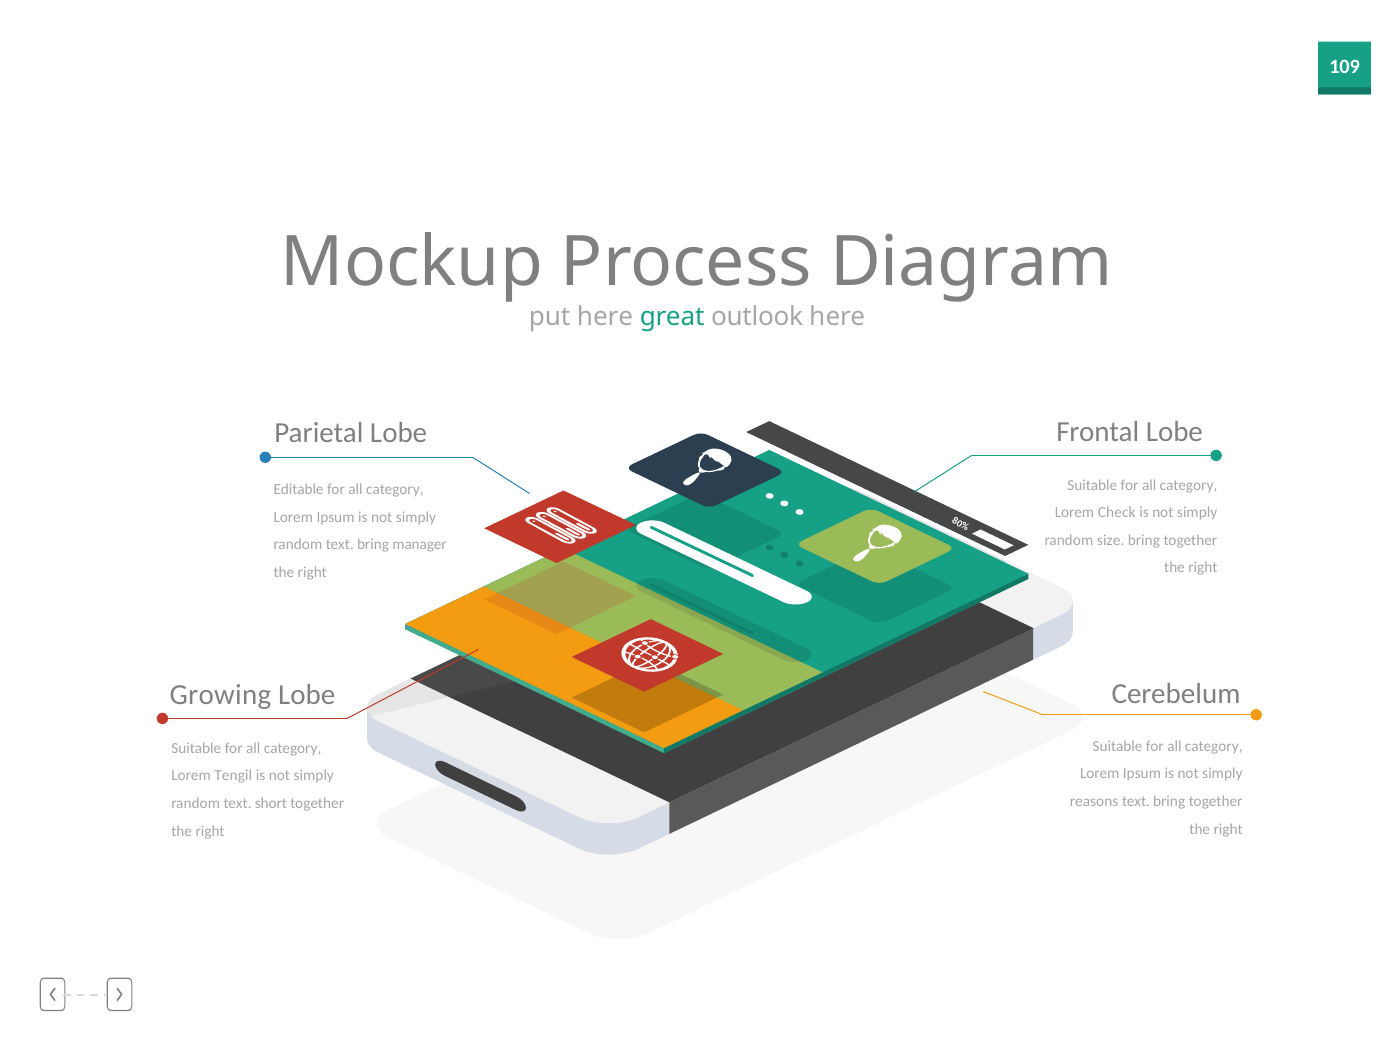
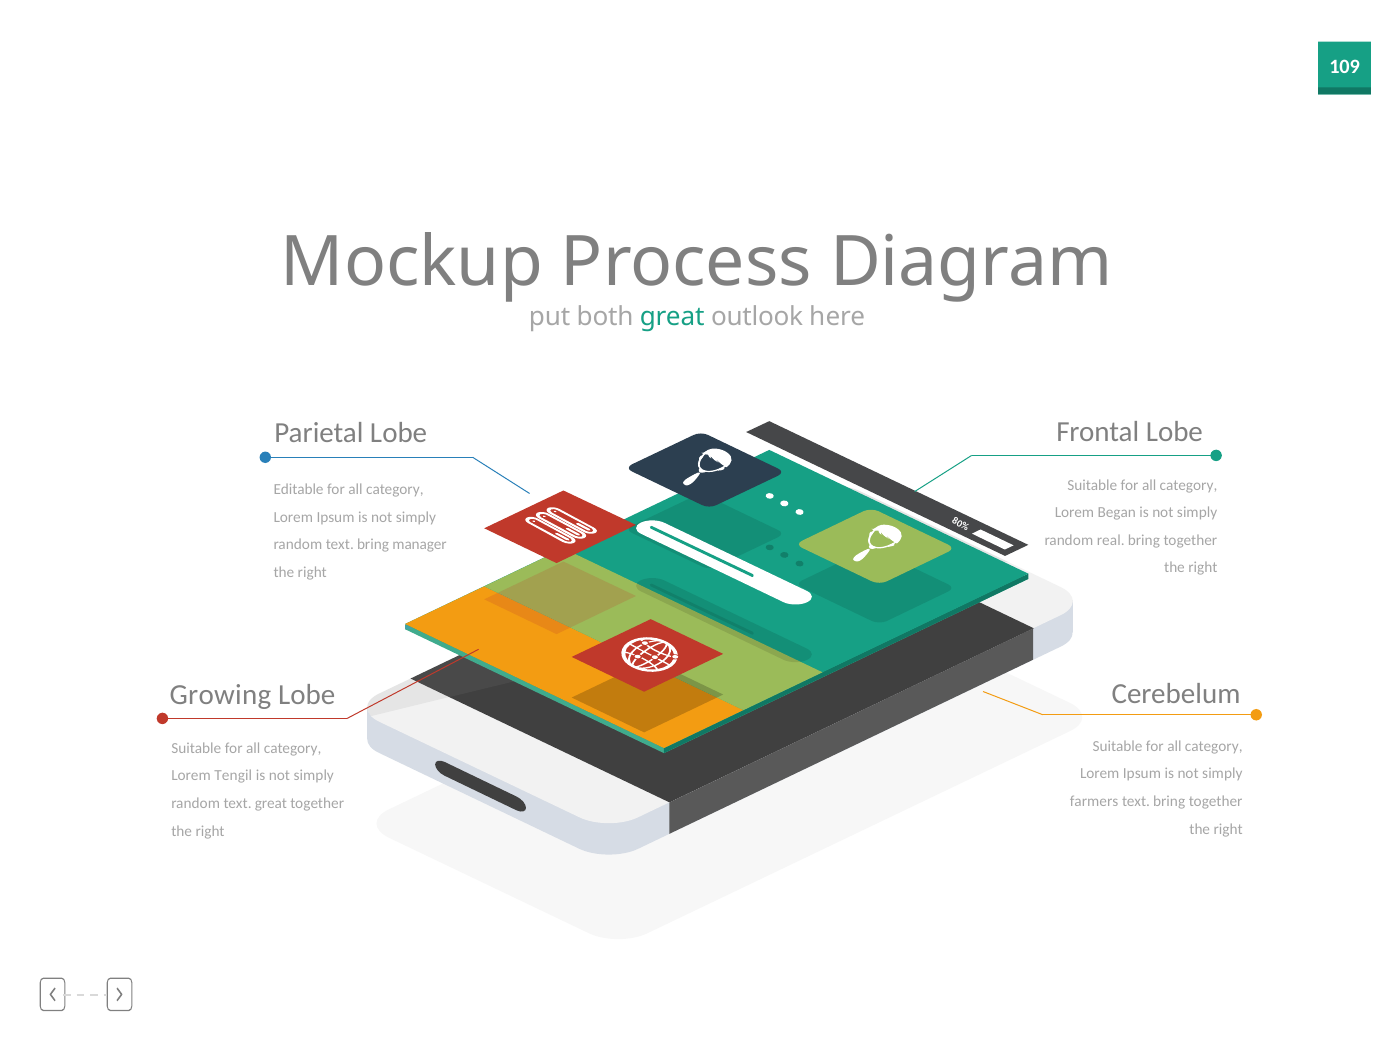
put here: here -> both (605, 317)
Check: Check -> Began (1117, 512)
size: size -> real (1111, 540)
reasons: reasons -> farmers (1094, 801)
text short: short -> great (271, 803)
